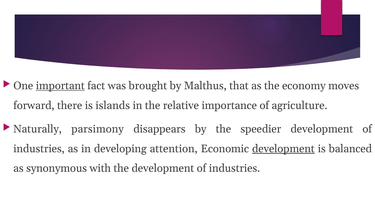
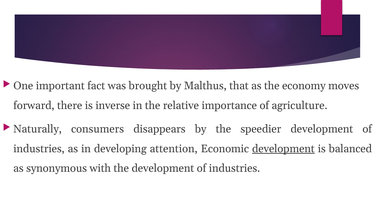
important underline: present -> none (60, 86)
islands: islands -> inverse (113, 105)
parsimony: parsimony -> consumers (98, 129)
